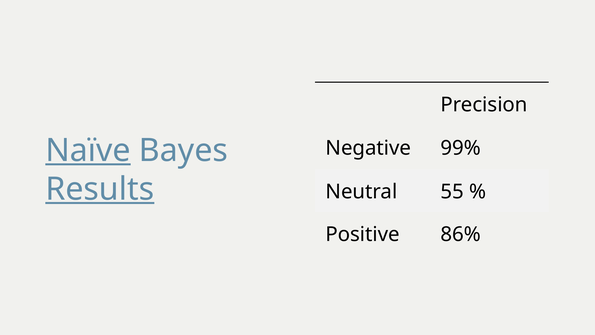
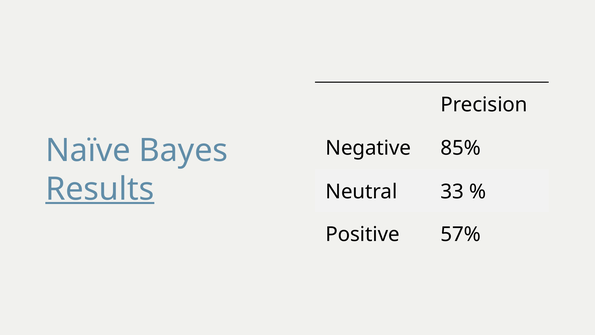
Naïve underline: present -> none (88, 150)
99%: 99% -> 85% (461, 148)
55: 55 -> 33 (452, 192)
86%: 86% -> 57% (461, 234)
